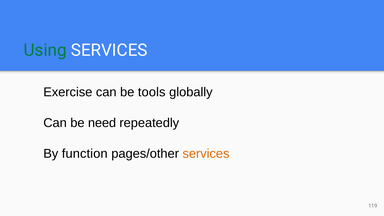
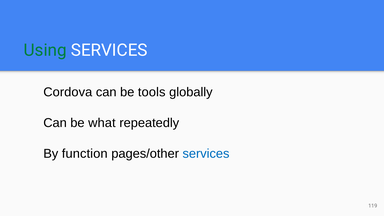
Exercise: Exercise -> Cordova (68, 92)
need: need -> what (102, 123)
services colour: orange -> blue (206, 154)
